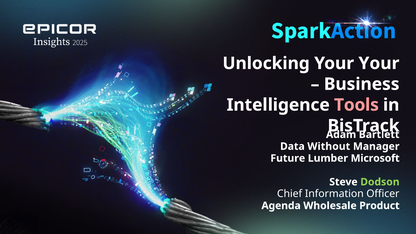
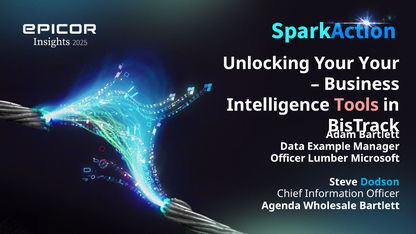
Without: Without -> Example (329, 146)
Future: Future -> Officer (288, 158)
Dodson colour: light green -> light blue (380, 182)
Wholesale Product: Product -> Bartlett (379, 206)
